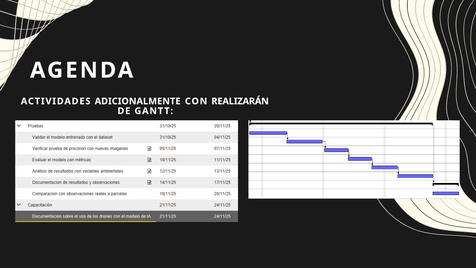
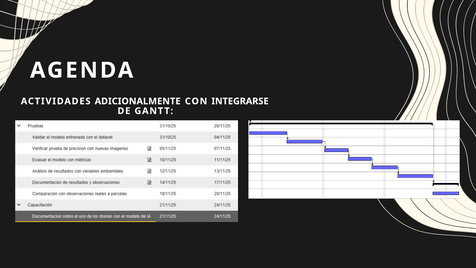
REALIZARÁN: REALIZARÁN -> INTEGRARSE (240, 101)
